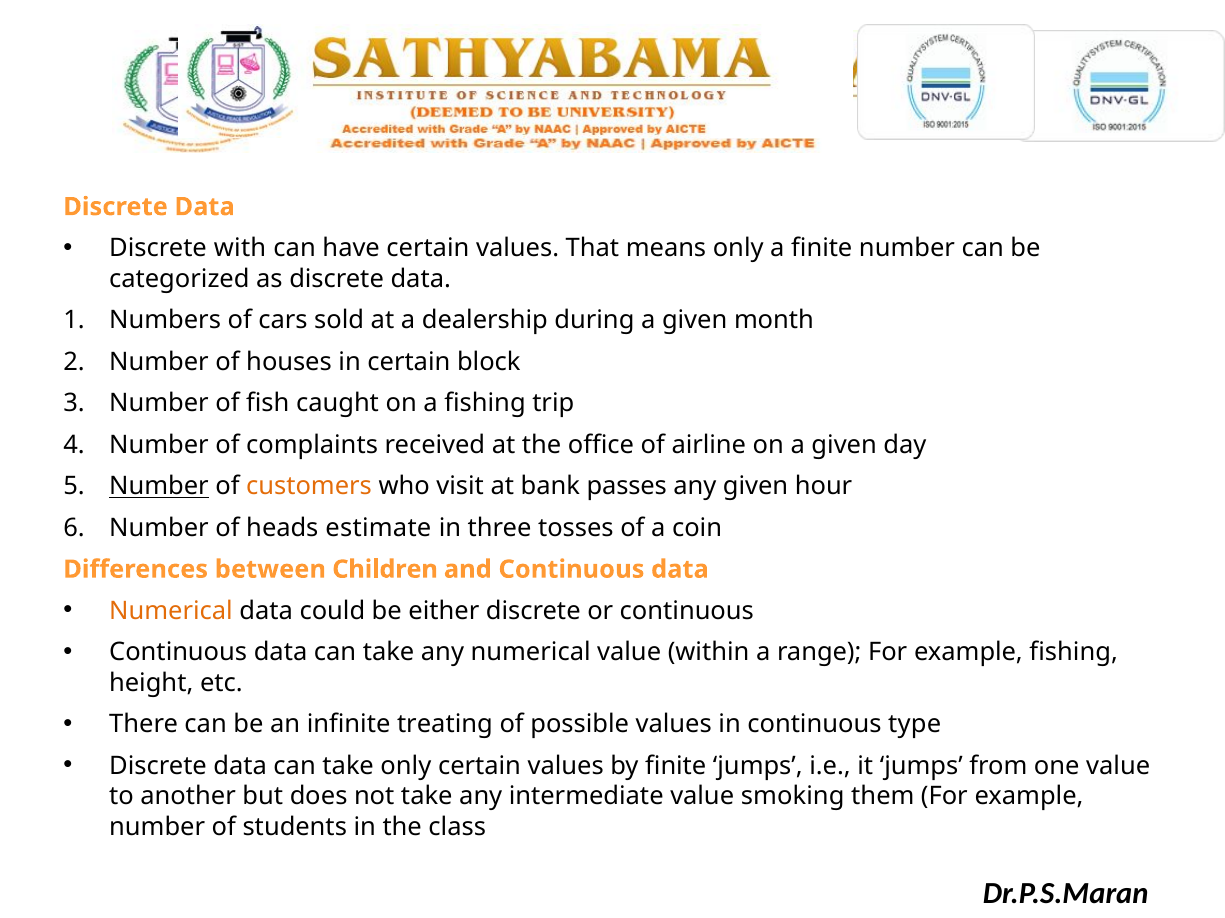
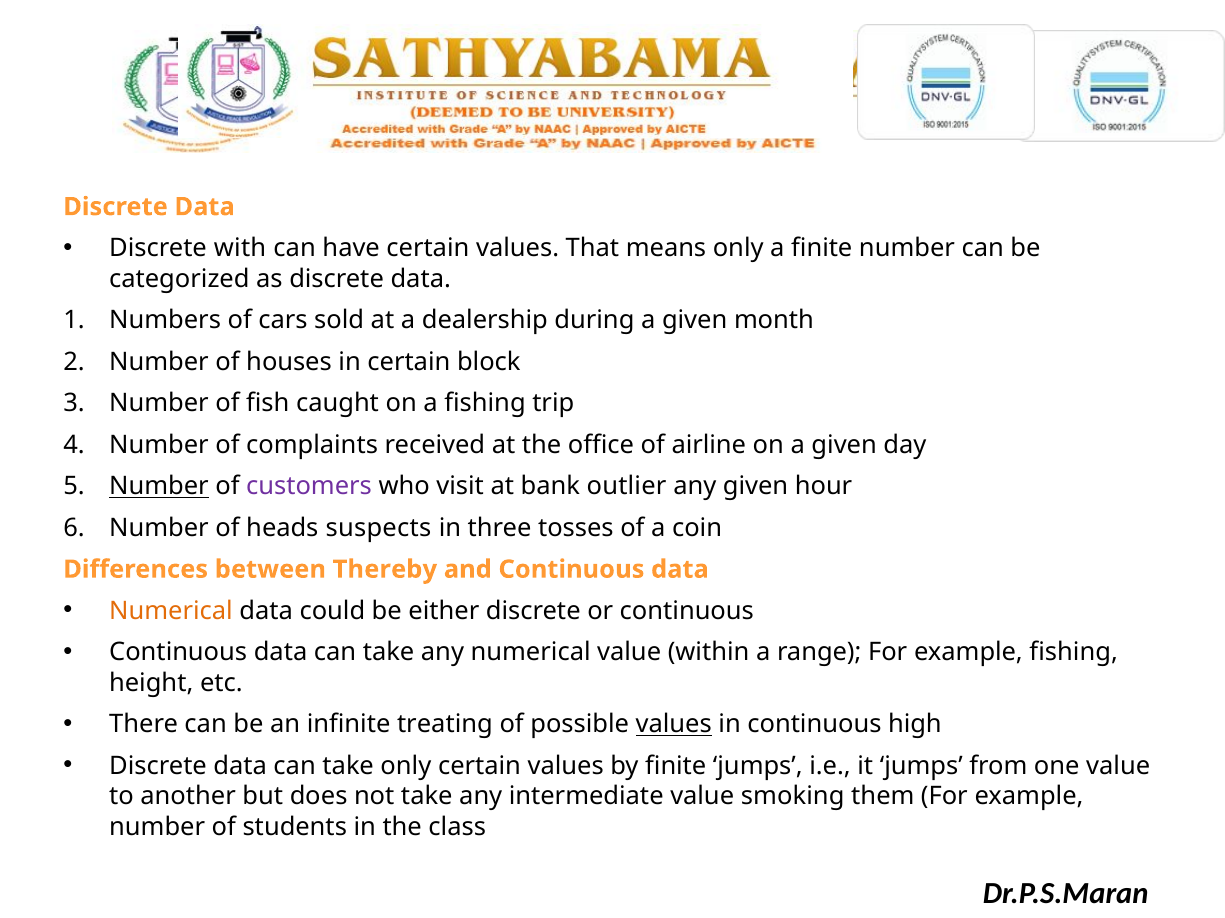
customers colour: orange -> purple (309, 487)
passes: passes -> outlier (627, 487)
estimate: estimate -> suspects (378, 528)
Children: Children -> Thereby (385, 570)
values underline: none -> present (674, 725)
type: type -> high (915, 725)
